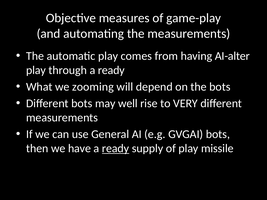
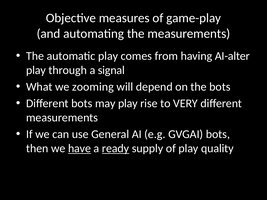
through a ready: ready -> signal (111, 70)
may well: well -> play (128, 103)
have underline: none -> present (79, 149)
missile: missile -> quality (217, 149)
